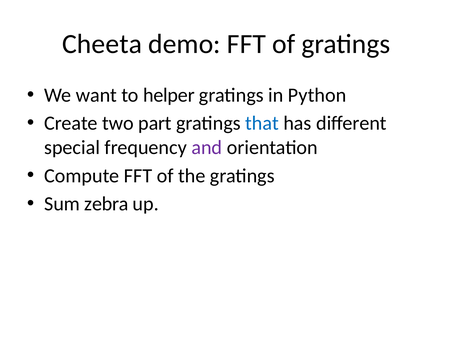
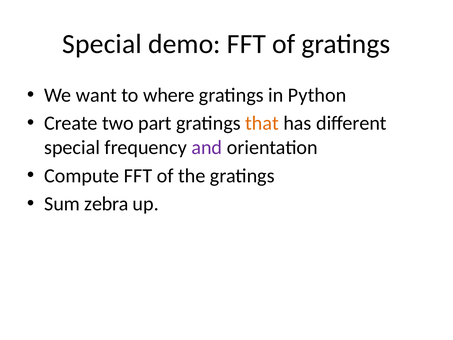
Cheeta: Cheeta -> Special (102, 44)
helper: helper -> where (169, 95)
that colour: blue -> orange (262, 123)
